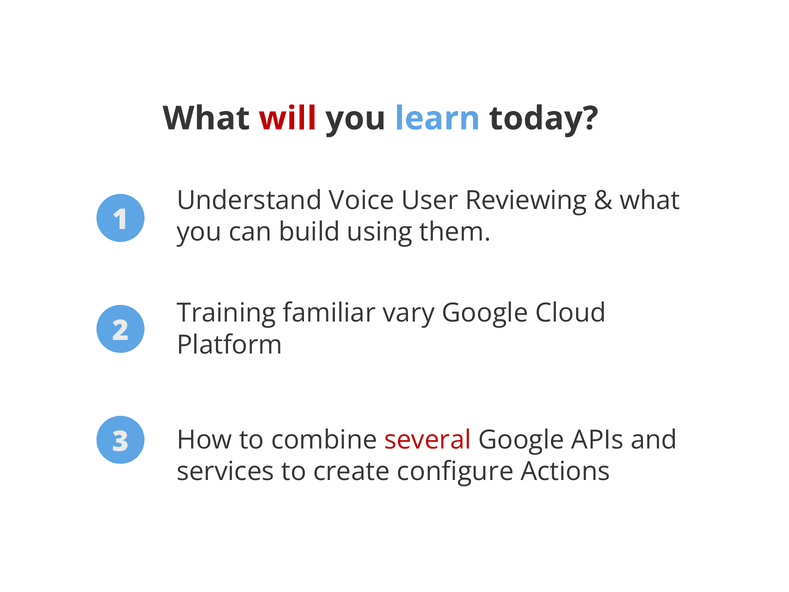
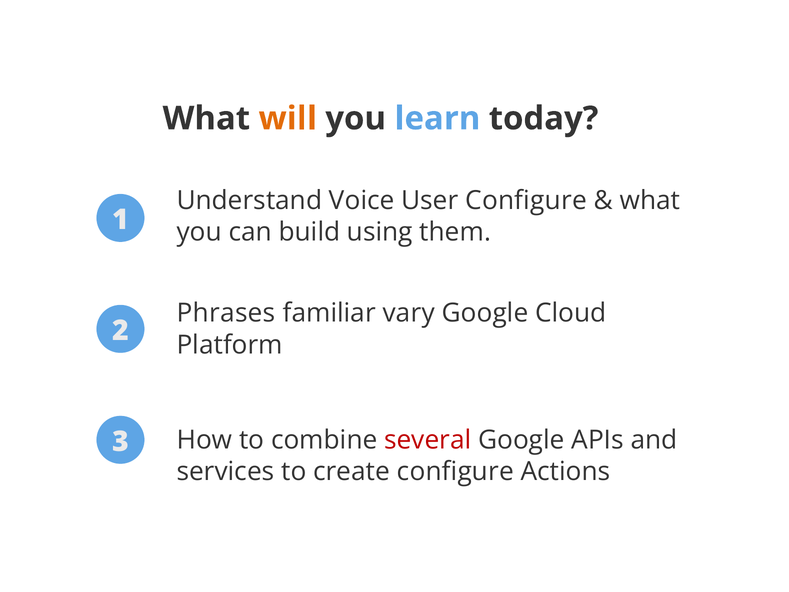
will colour: red -> orange (288, 118)
User Reviewing: Reviewing -> Configure (526, 201)
Training: Training -> Phrases (226, 313)
